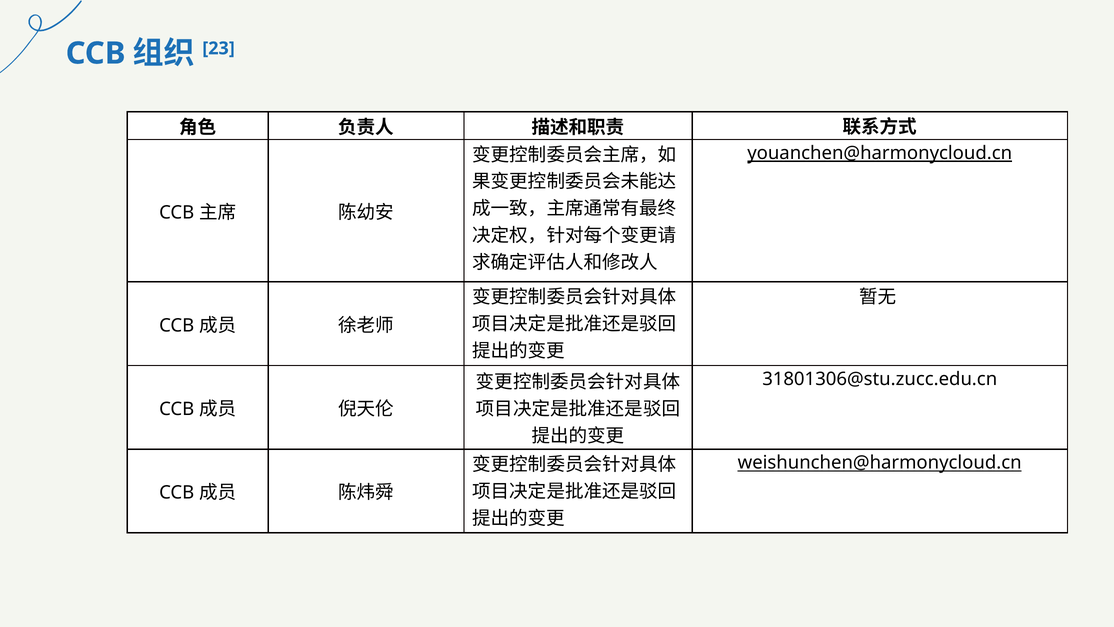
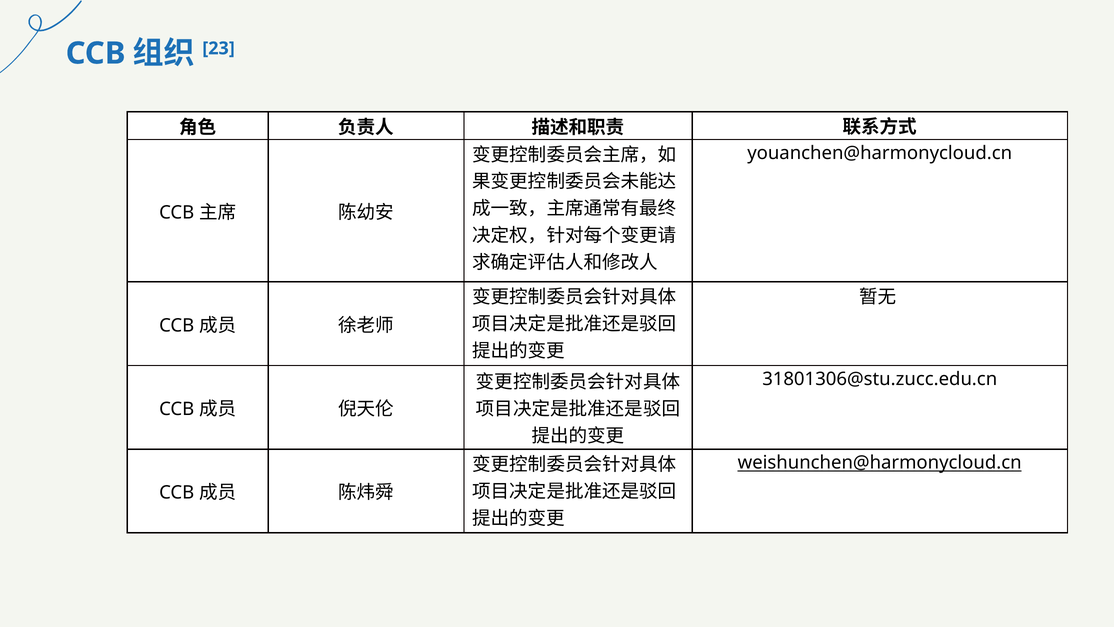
youanchen@harmonycloud.cn underline: present -> none (880, 153)
